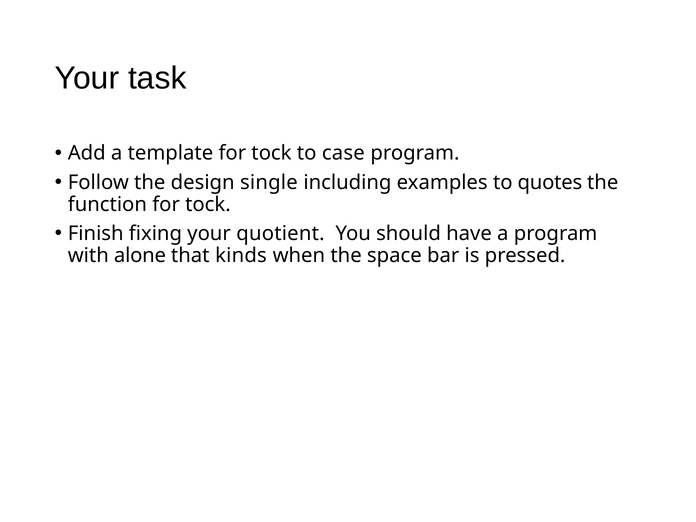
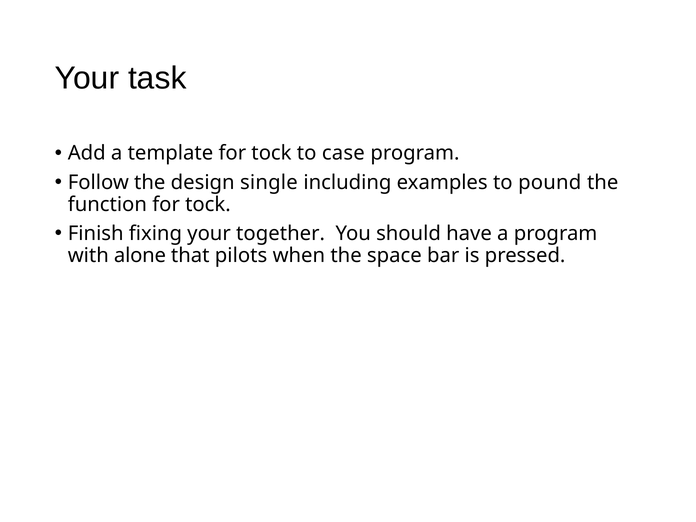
quotes: quotes -> pound (550, 182)
quotient: quotient -> together (281, 234)
kinds: kinds -> pilots (241, 255)
